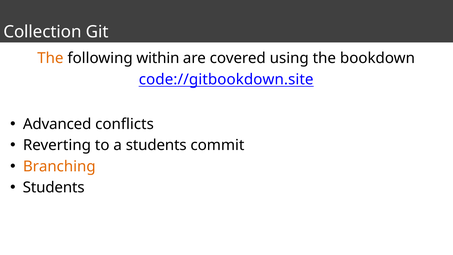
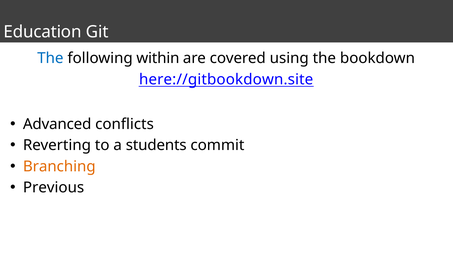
Collection: Collection -> Education (43, 32)
The colour: orange -> blue (50, 58)
code://gitbookdown.site: code://gitbookdown.site -> here://gitbookdown.site (226, 79)
Students: Students -> Previous (54, 188)
